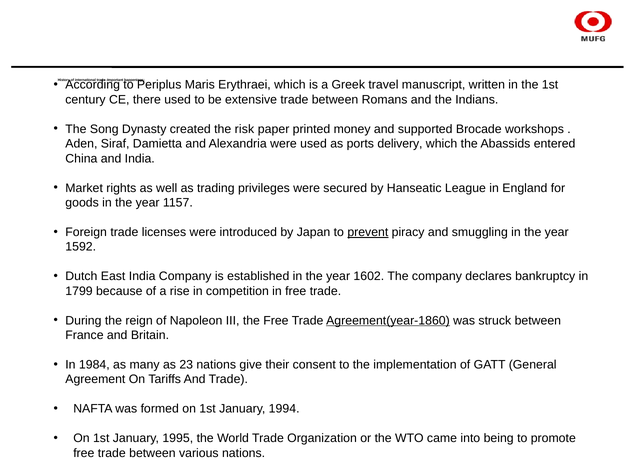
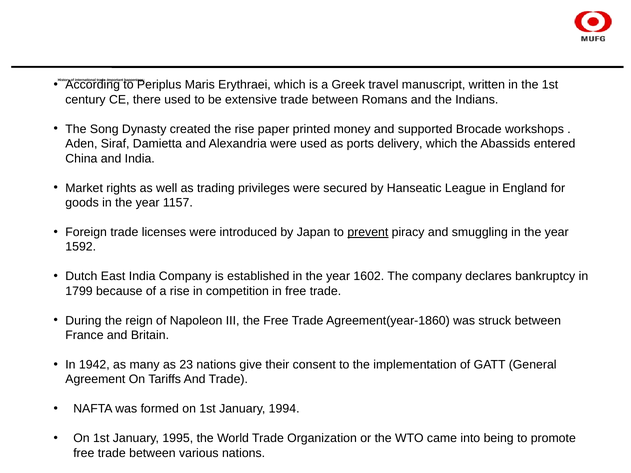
the risk: risk -> rise (245, 129)
Agreement(year-1860 underline: present -> none (388, 321)
1984: 1984 -> 1942 (94, 365)
